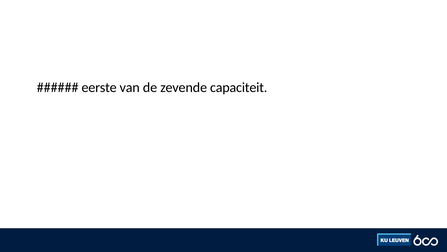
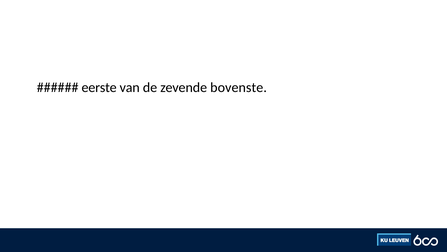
capaciteit: capaciteit -> bovenste (239, 87)
